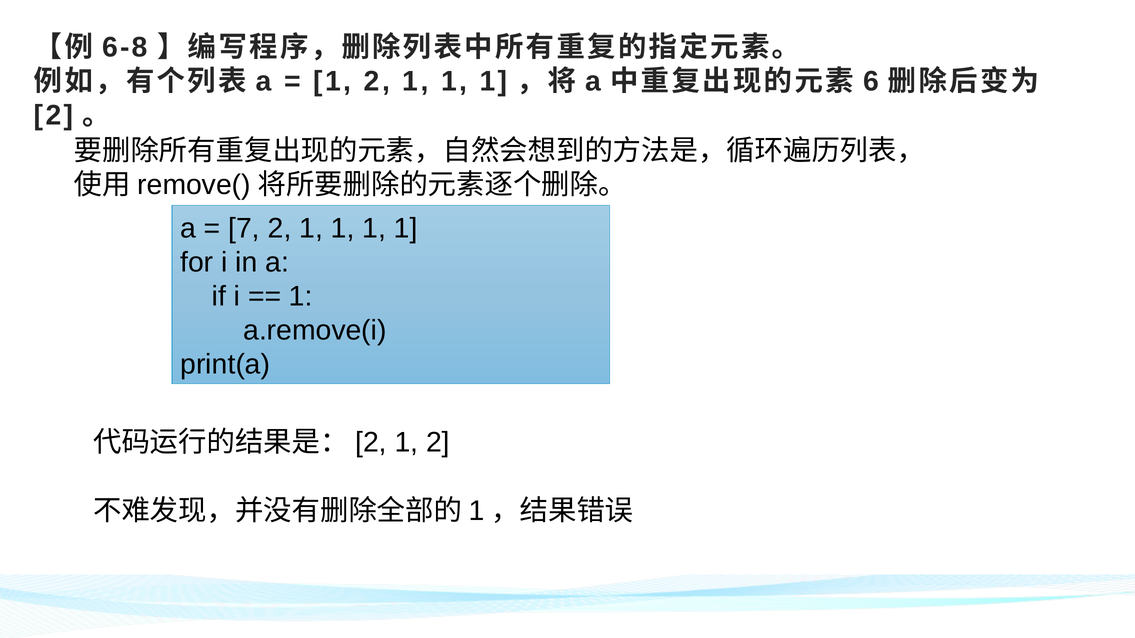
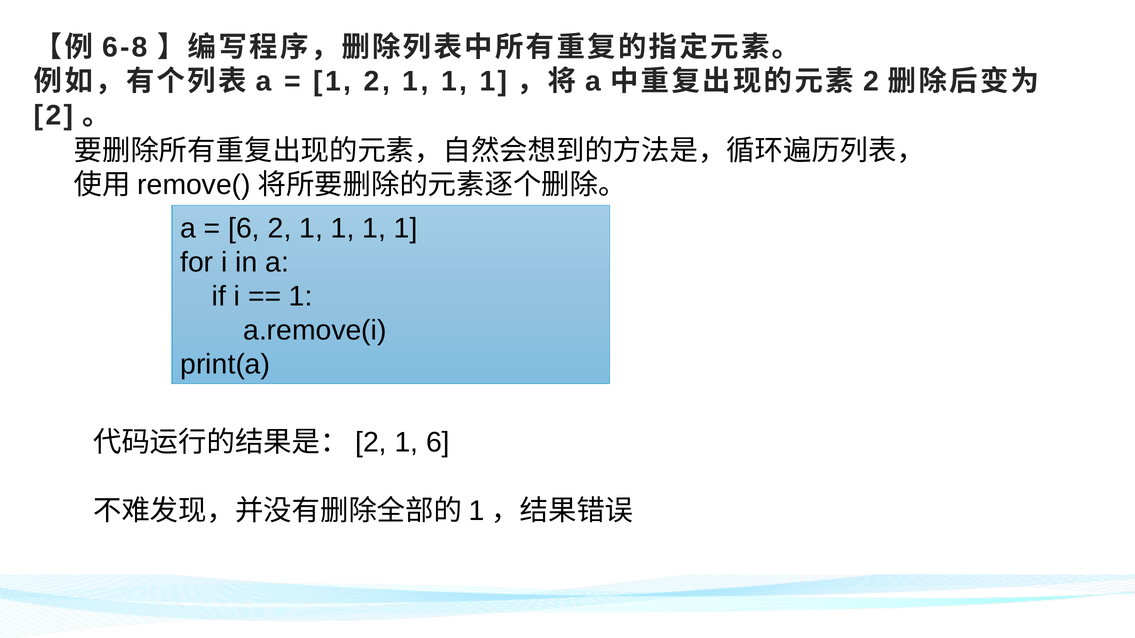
6: 6 -> 2 (871, 82)
7: 7 -> 6 (244, 228)
2: 2 -> 6 (438, 443)
